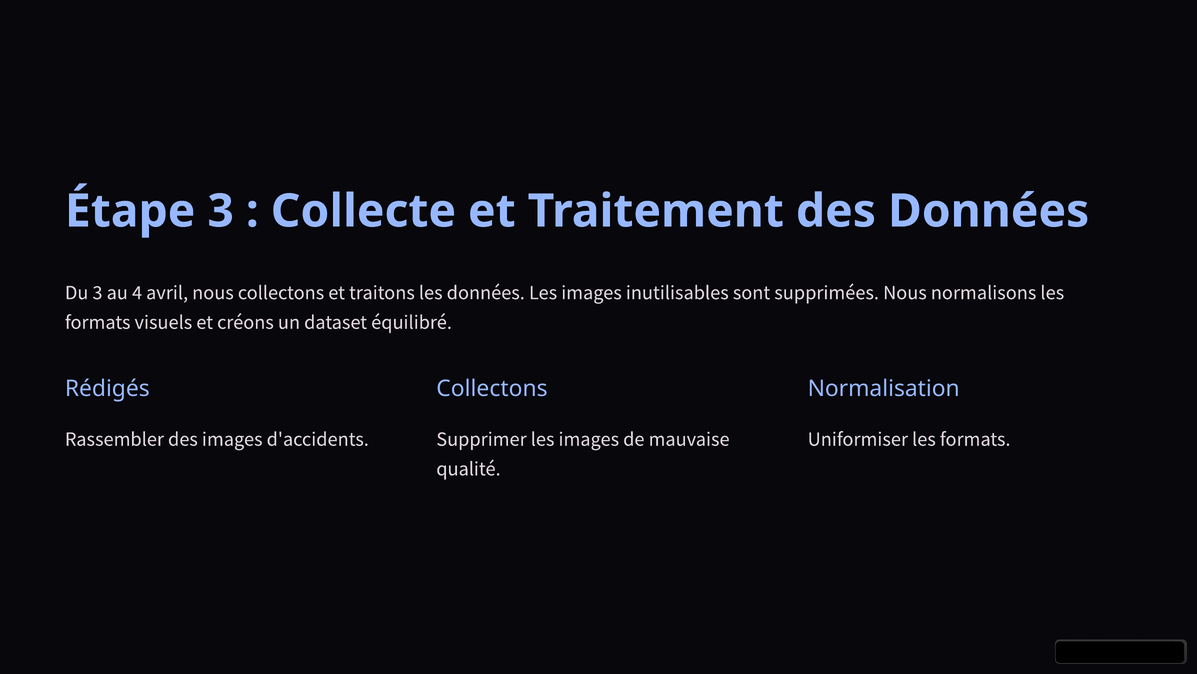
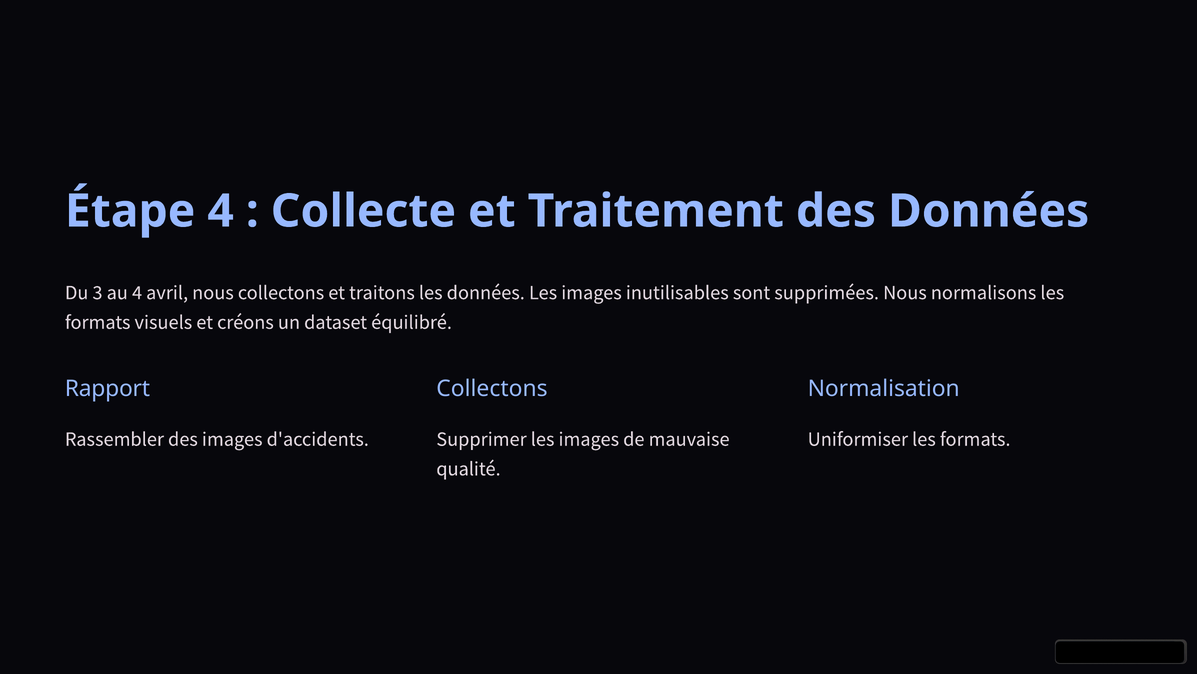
Étape 3: 3 -> 4 (221, 211)
Rédigés: Rédigés -> Rapport (107, 388)
